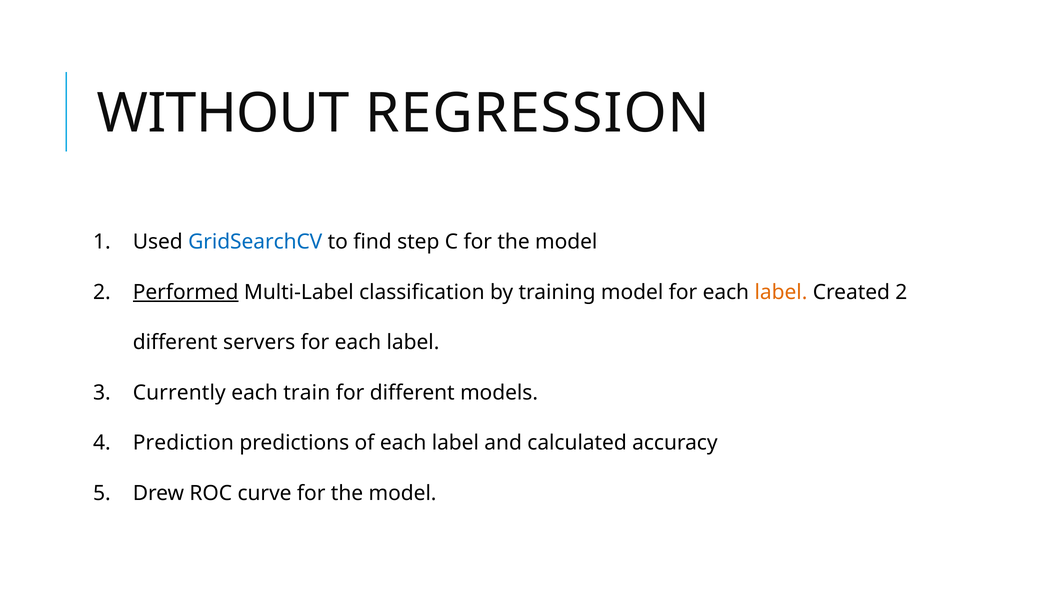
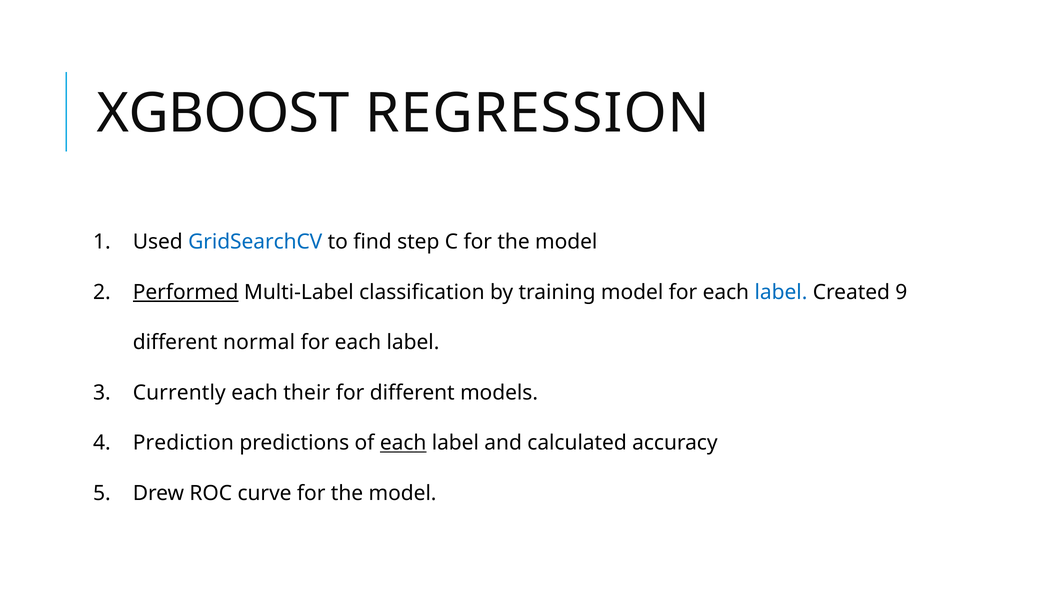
WITHOUT: WITHOUT -> XGBOOST (223, 114)
label colour: orange -> blue (781, 292)
Created 2: 2 -> 9 (901, 292)
servers: servers -> normal (259, 343)
train: train -> their (307, 393)
each underline: none -> present (403, 443)
